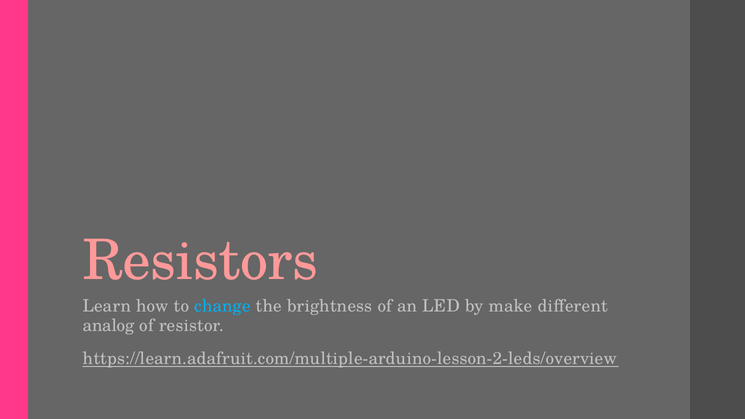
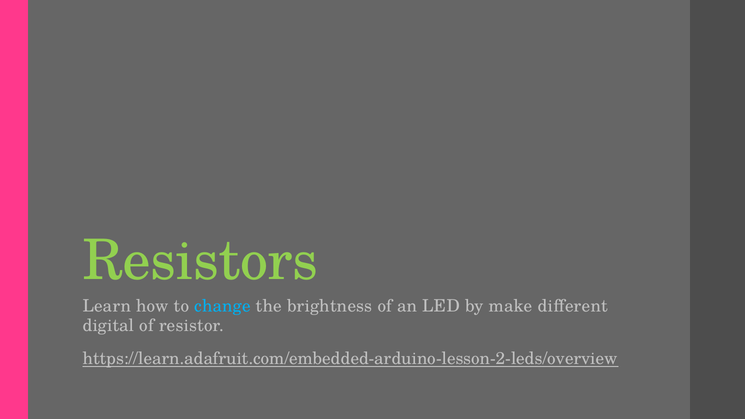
Resistors colour: pink -> light green (200, 261)
analog: analog -> digital (108, 326)
https://learn.adafruit.com/multiple-arduino-lesson-2-leds/overview: https://learn.adafruit.com/multiple-arduino-lesson-2-leds/overview -> https://learn.adafruit.com/embedded-arduino-lesson-2-leds/overview (350, 359)
